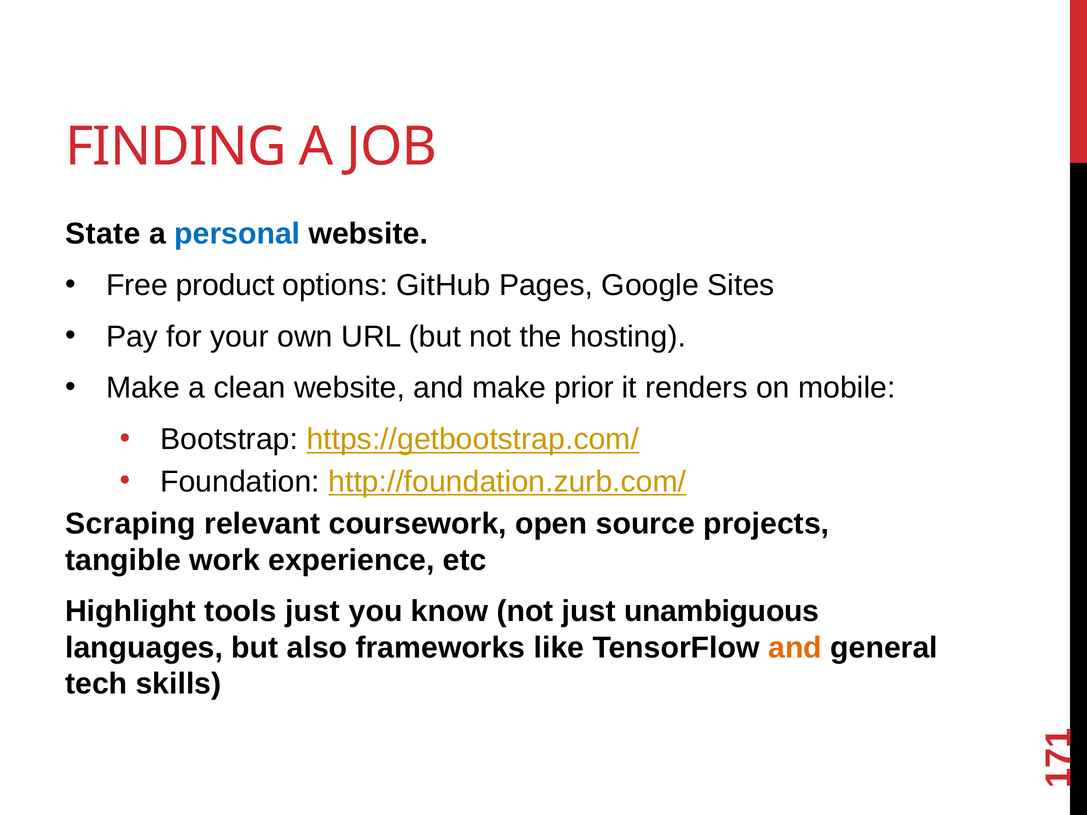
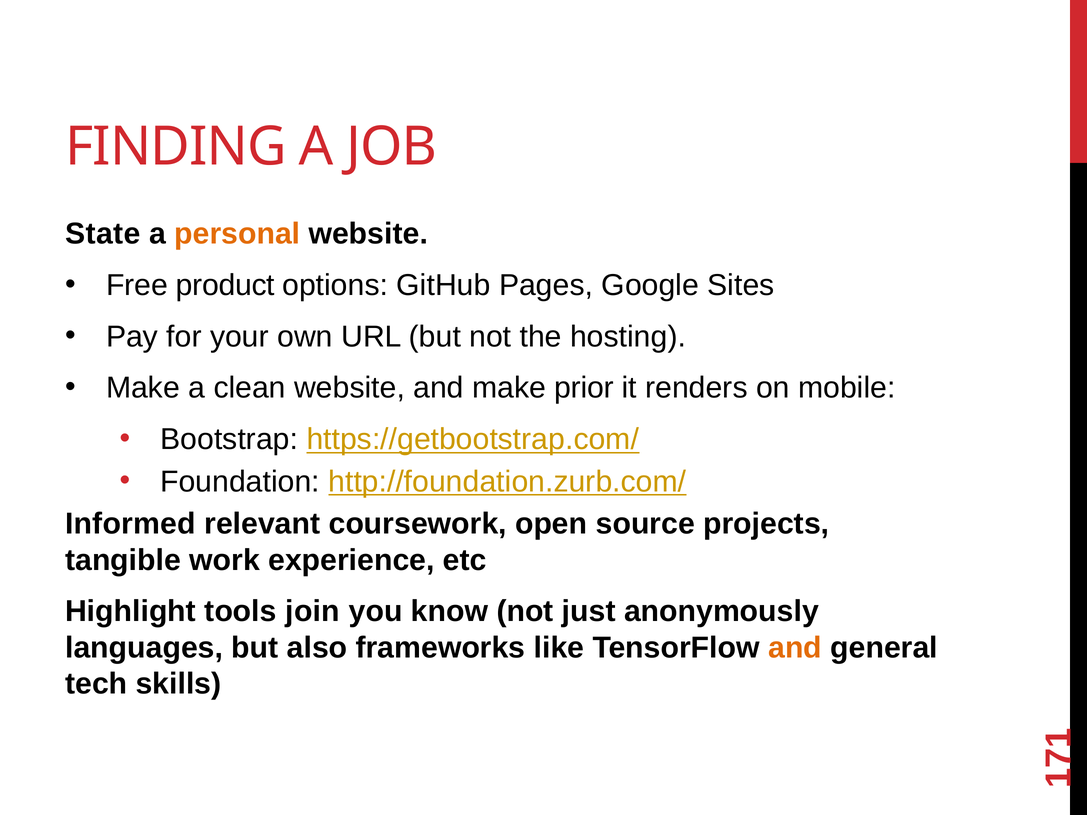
personal colour: blue -> orange (237, 234)
Scraping: Scraping -> Informed (131, 524)
tools just: just -> join (313, 612)
unambiguous: unambiguous -> anonymously (721, 612)
